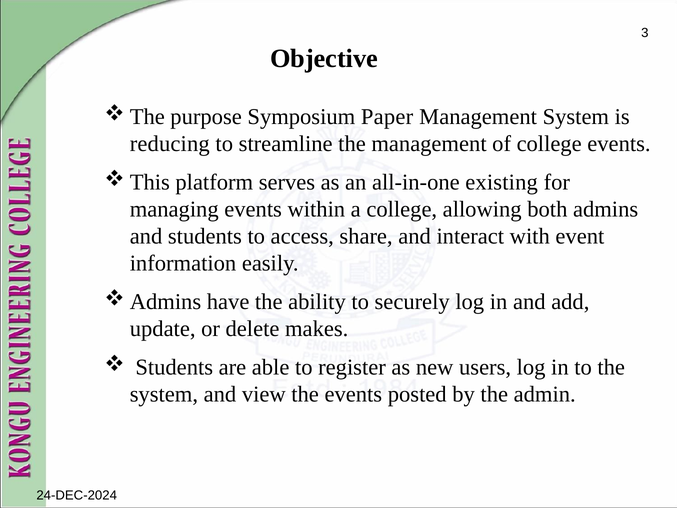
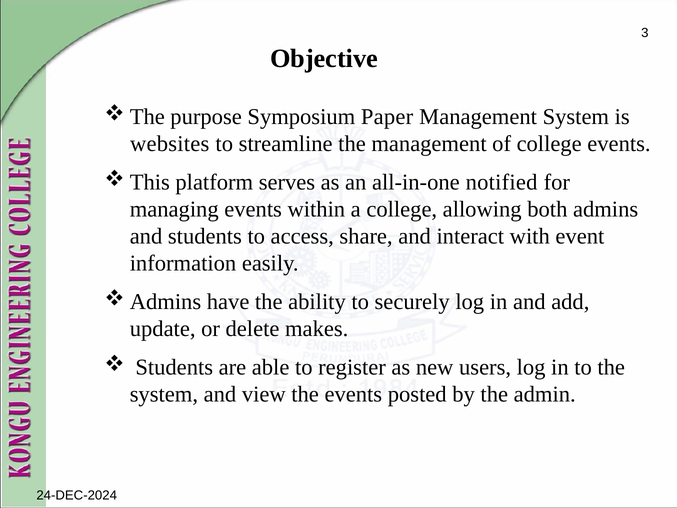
reducing: reducing -> websites (170, 144)
existing: existing -> notified (502, 182)
